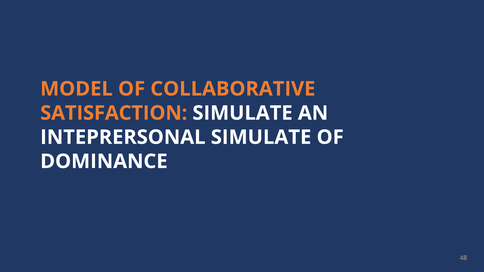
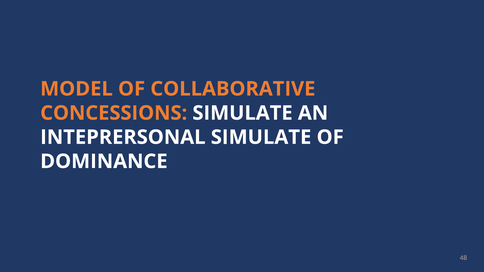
SATISFACTION: SATISFACTION -> CONCESSIONS (114, 113)
